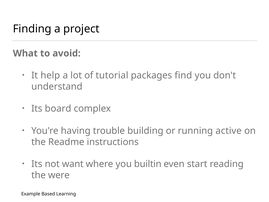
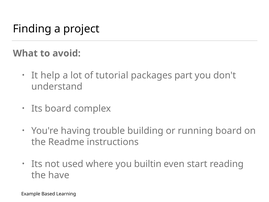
find: find -> part (183, 75)
running active: active -> board (229, 131)
want: want -> used (73, 164)
were: were -> have (59, 175)
